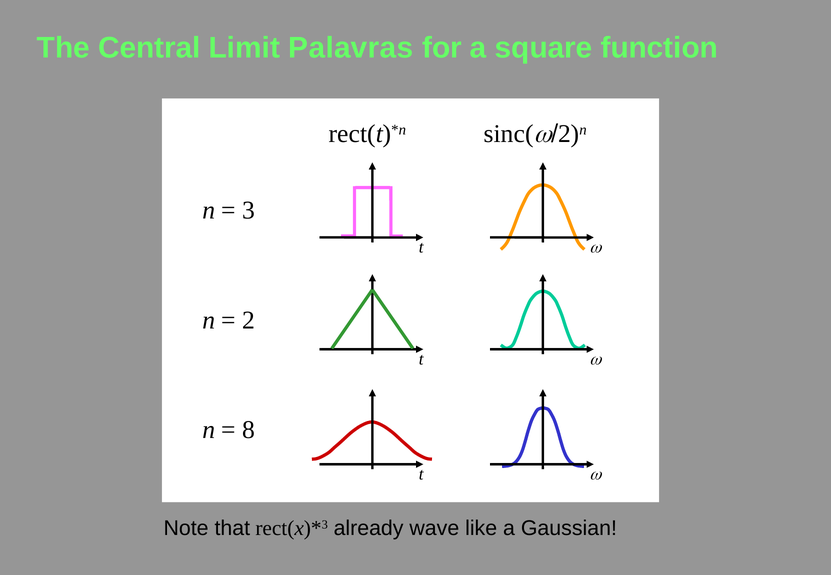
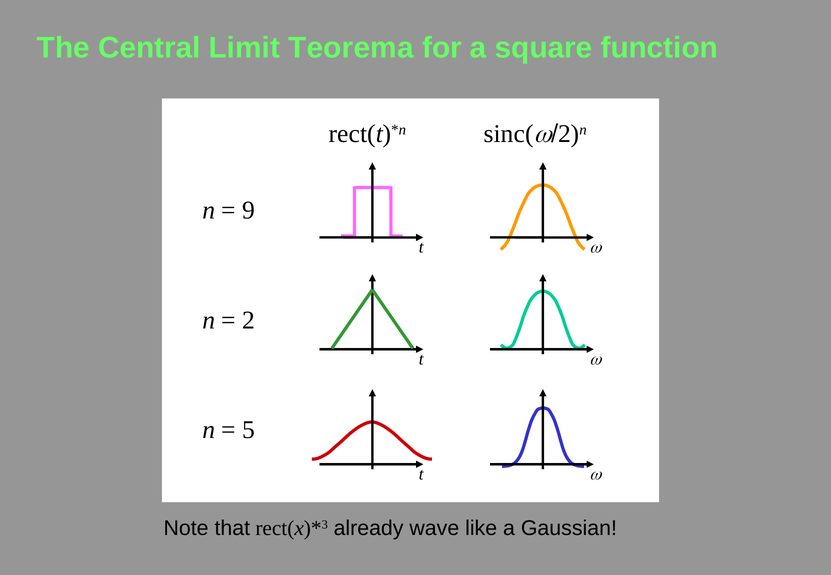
Palavras: Palavras -> Teorema (351, 48)
3: 3 -> 9 (249, 210)
8: 8 -> 5 (249, 430)
